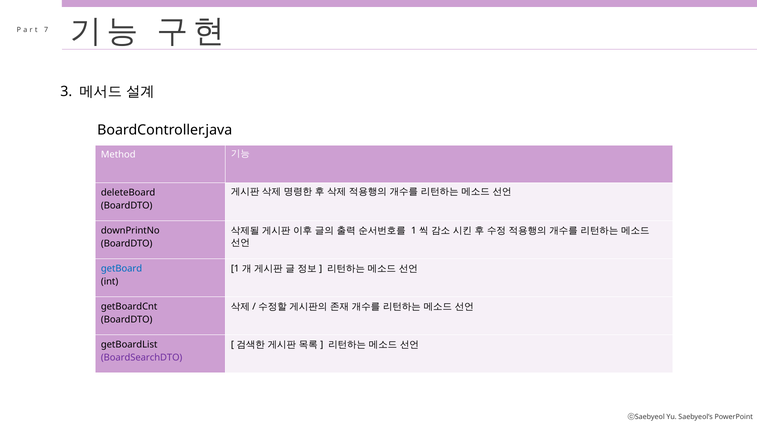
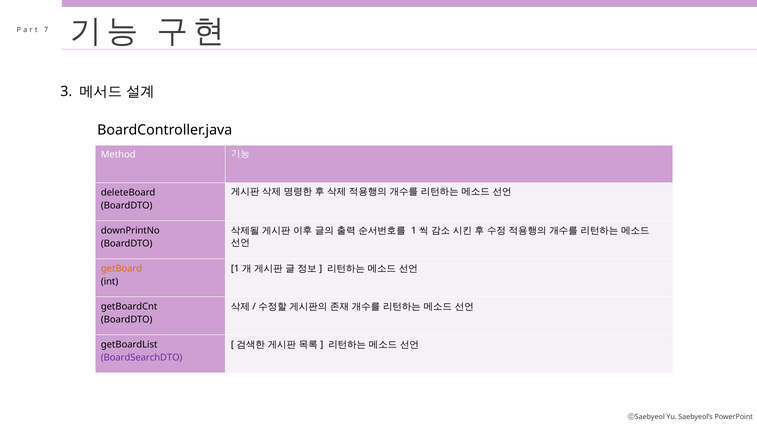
getBoard colour: blue -> orange (122, 269)
